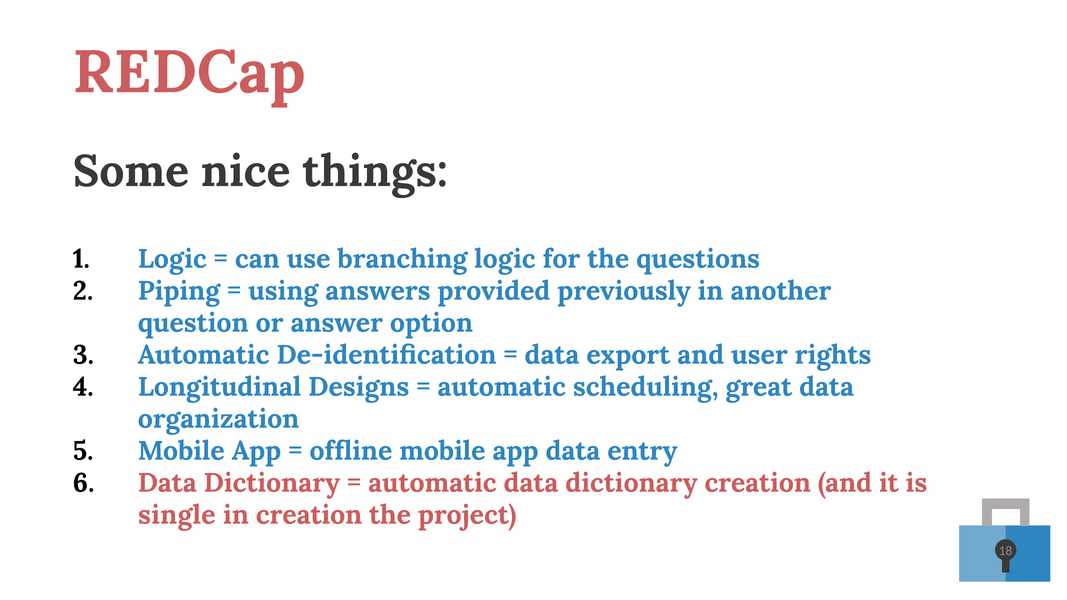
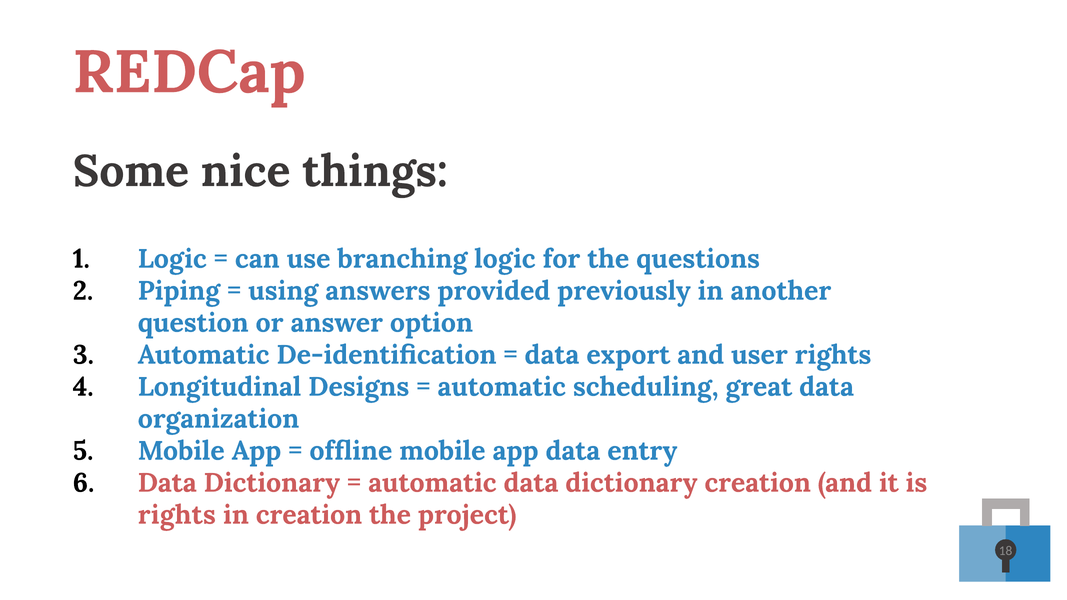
single: single -> rights (177, 515)
